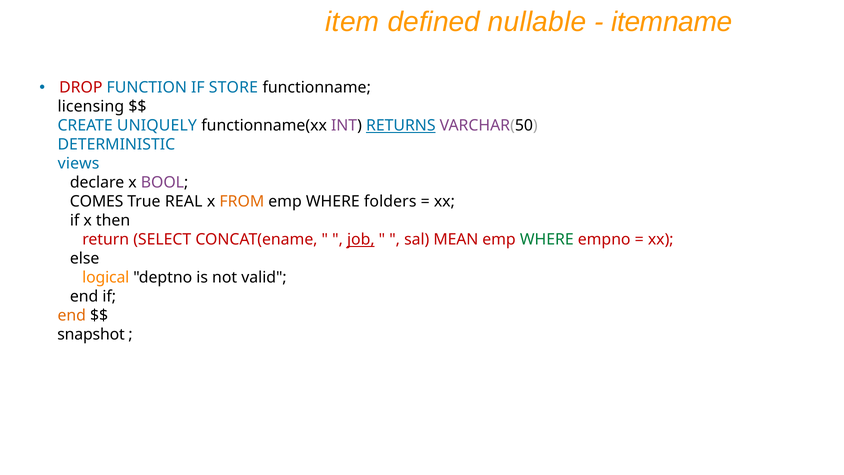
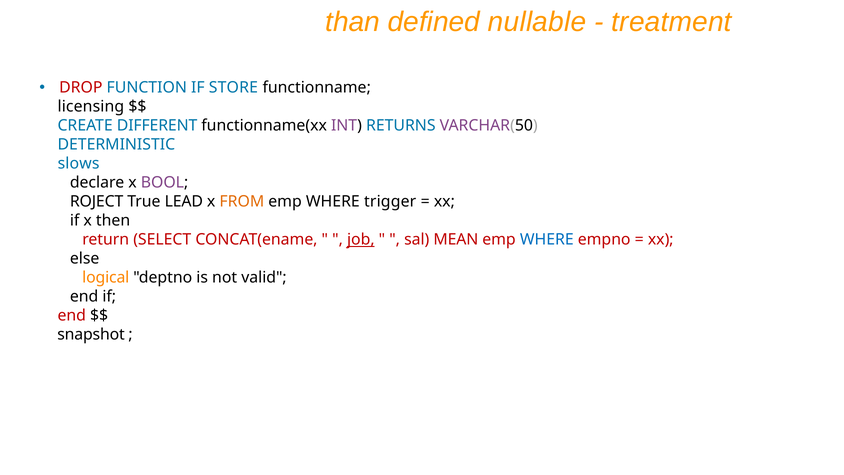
item: item -> than (353, 22)
itemname: itemname -> treatment (672, 22)
UNIQUELY: UNIQUELY -> DIFFERENT (157, 126)
RETURNS underline: present -> none (401, 126)
views: views -> slows (79, 164)
COMES: COMES -> ROJECT (97, 202)
REAL: REAL -> LEAD (184, 202)
folders: folders -> trigger (390, 202)
WHERE colour: green -> blue (547, 240)
end colour: orange -> red (72, 316)
